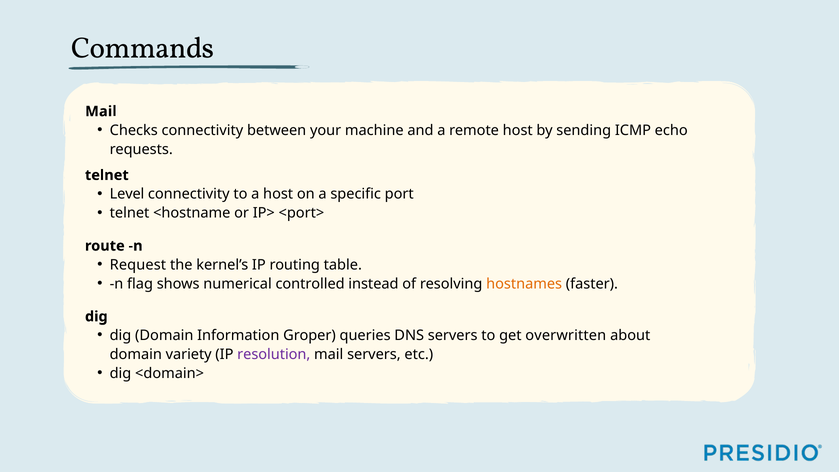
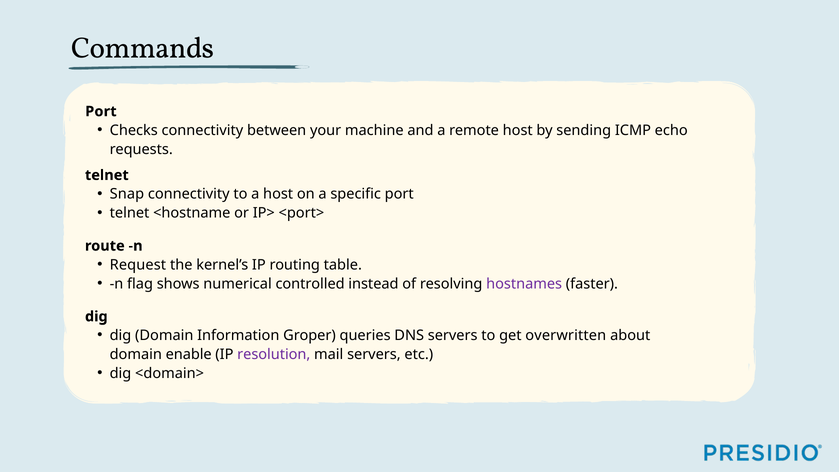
Mail: Mail -> Port (101, 111)
Level: Level -> Snap (127, 194)
hostnames colour: orange -> purple (524, 284)
variety: variety -> enable (189, 354)
